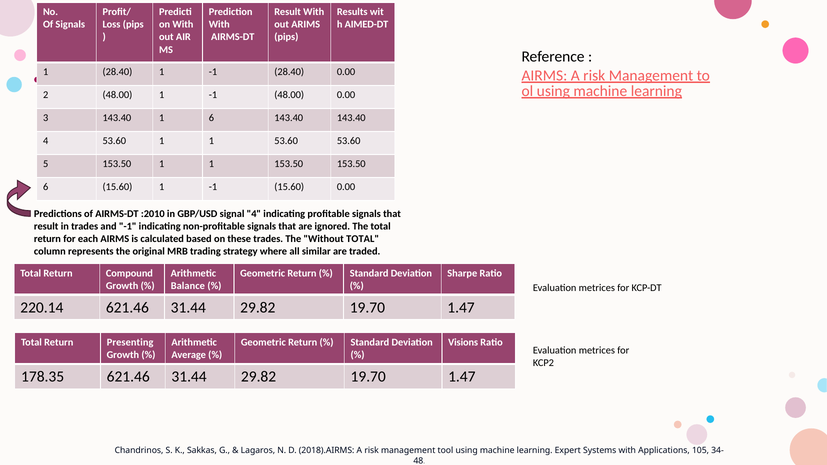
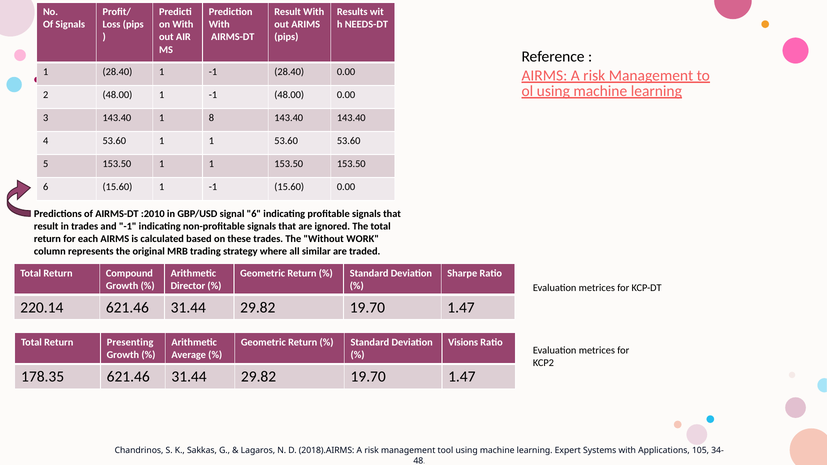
AIMED-DT: AIMED-DT -> NEEDS-DT (366, 25)
1 6: 6 -> 8 (211, 118)
signal 4: 4 -> 6 (254, 214)
Without TOTAL: TOTAL -> WORK (363, 239)
Balance: Balance -> Director (188, 286)
